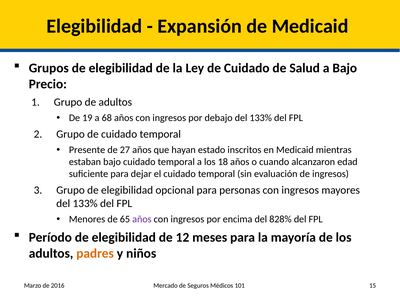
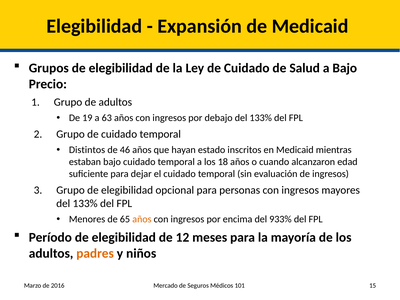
68: 68 -> 63 (107, 118)
Presente: Presente -> Distintos (87, 150)
27: 27 -> 46 (125, 150)
años colour: purple -> orange (142, 219)
828%: 828% -> 933% (280, 219)
